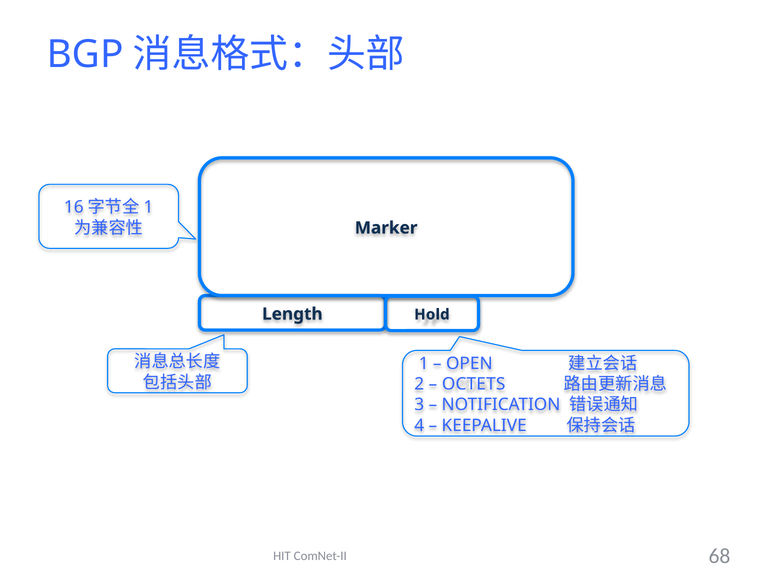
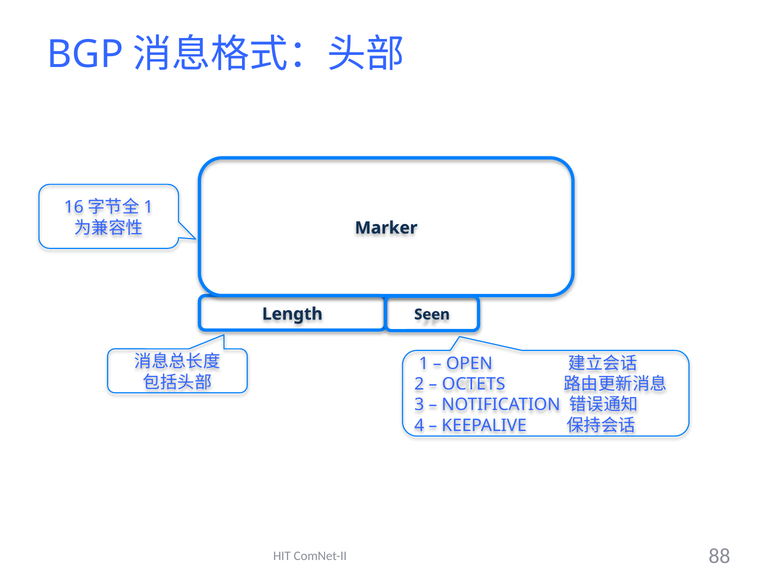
Hold: Hold -> Seen (432, 315)
68: 68 -> 88 (719, 557)
